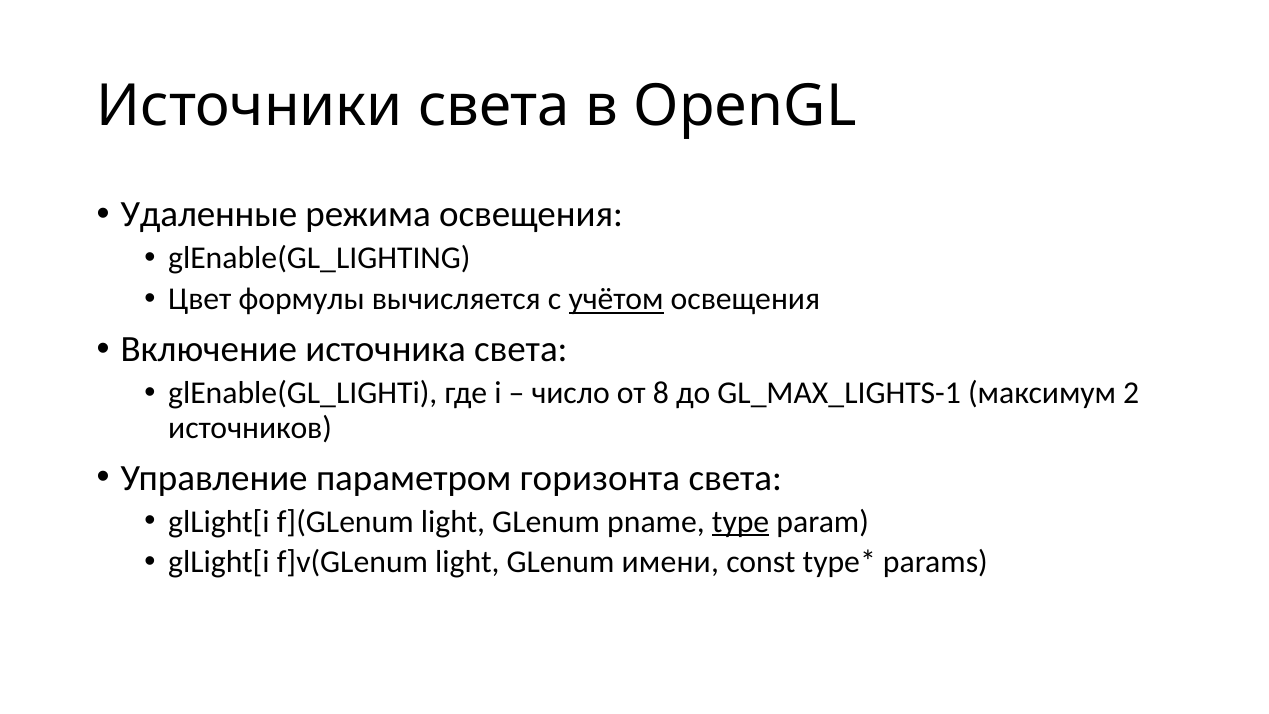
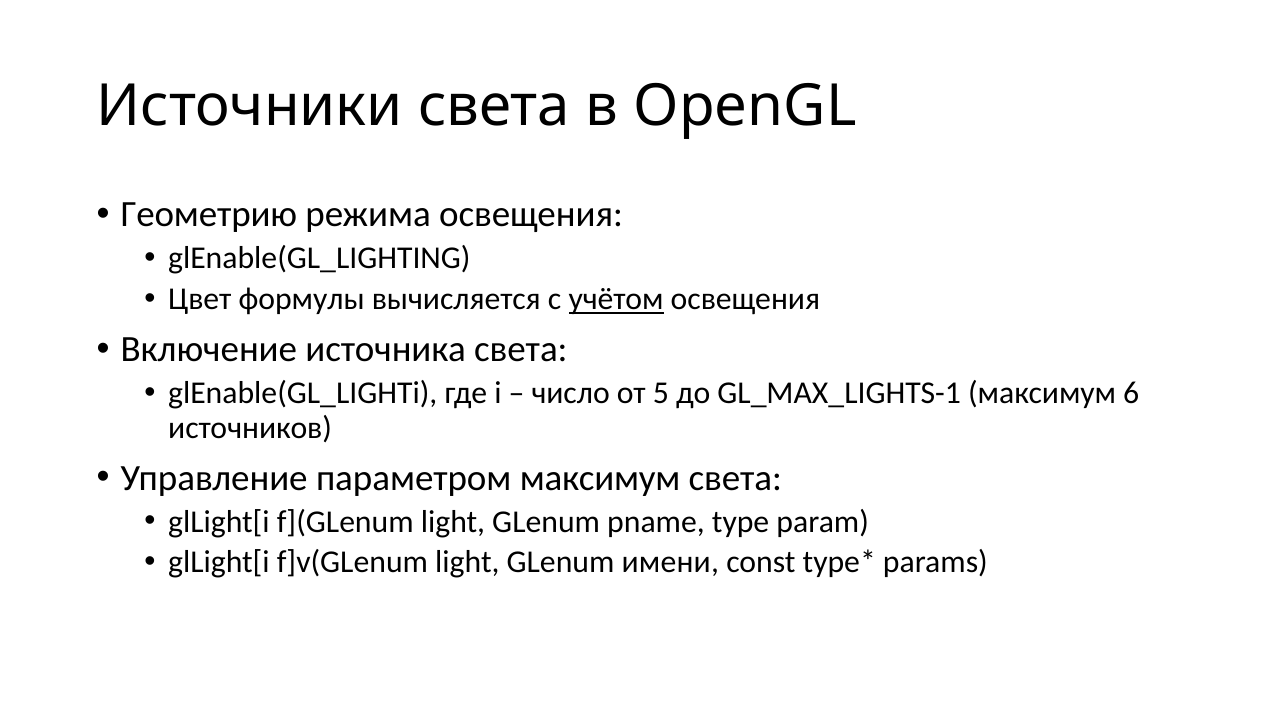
Удаленные: Удаленные -> Геометрию (209, 215)
8: 8 -> 5 (661, 393)
2: 2 -> 6 (1131, 393)
параметром горизонта: горизонта -> максимум (600, 478)
type underline: present -> none (741, 521)
